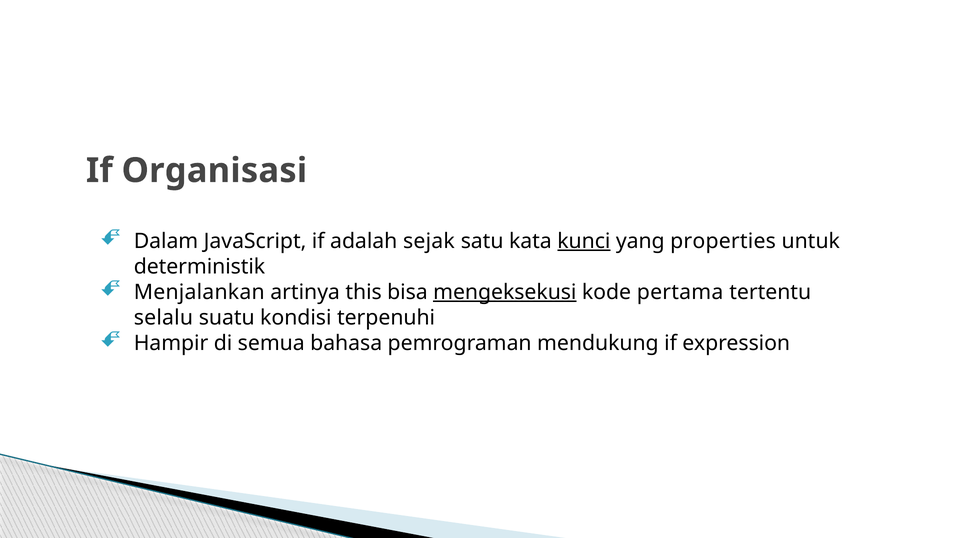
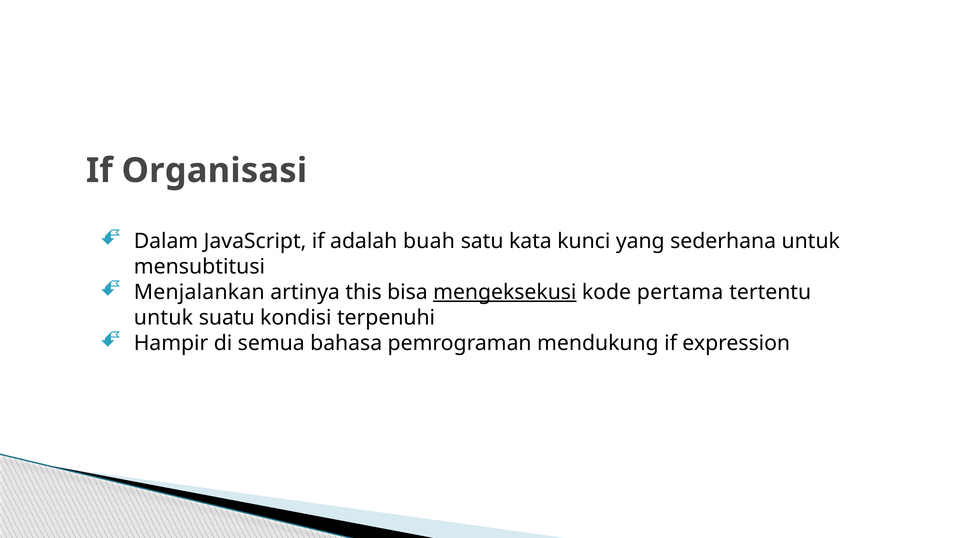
sejak: sejak -> buah (429, 241)
kunci underline: present -> none (584, 241)
properties: properties -> sederhana (723, 241)
deterministik: deterministik -> mensubtitusi (199, 267)
selalu: selalu -> untuk (163, 318)
